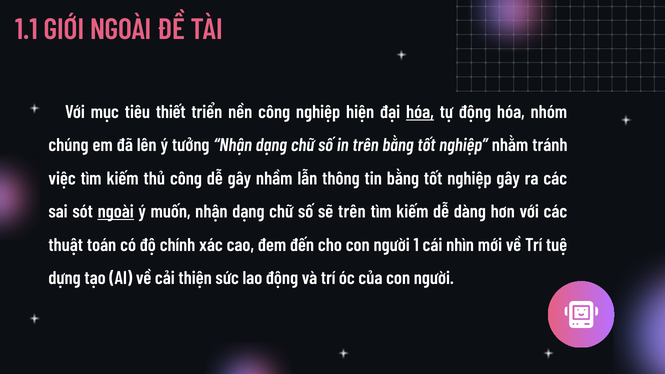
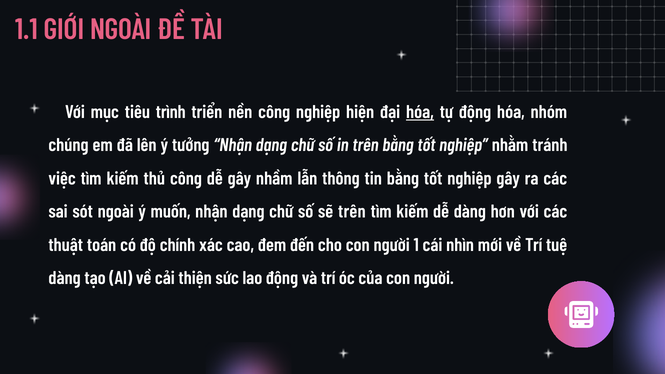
thiết: thiết -> trình (171, 112)
ngoài underline: present -> none (116, 212)
dựng: dựng -> dàng (65, 278)
